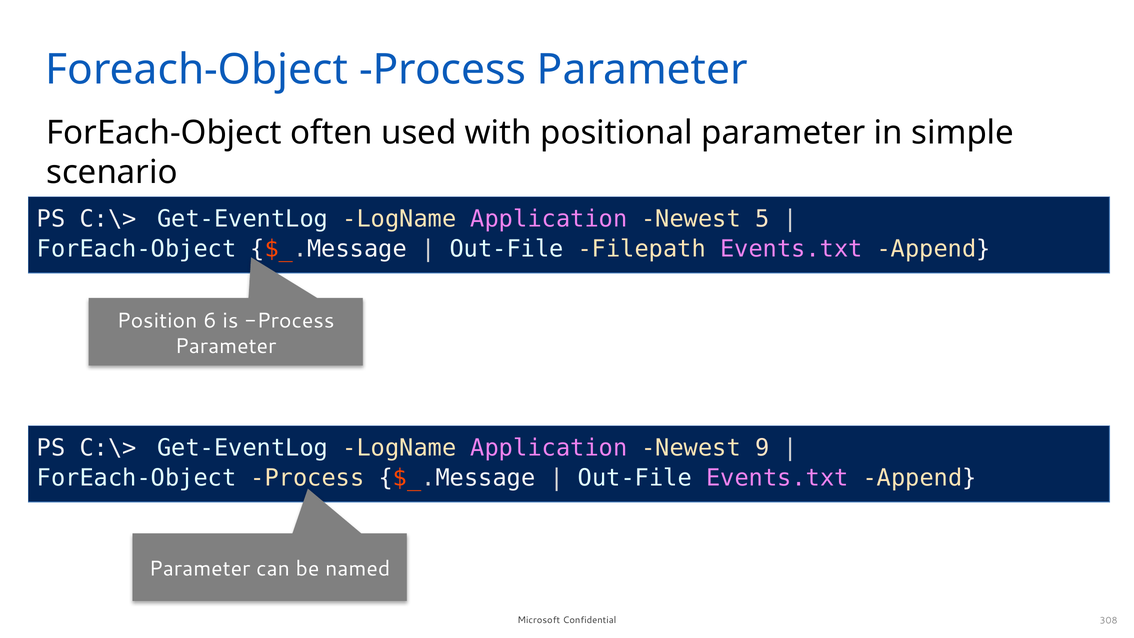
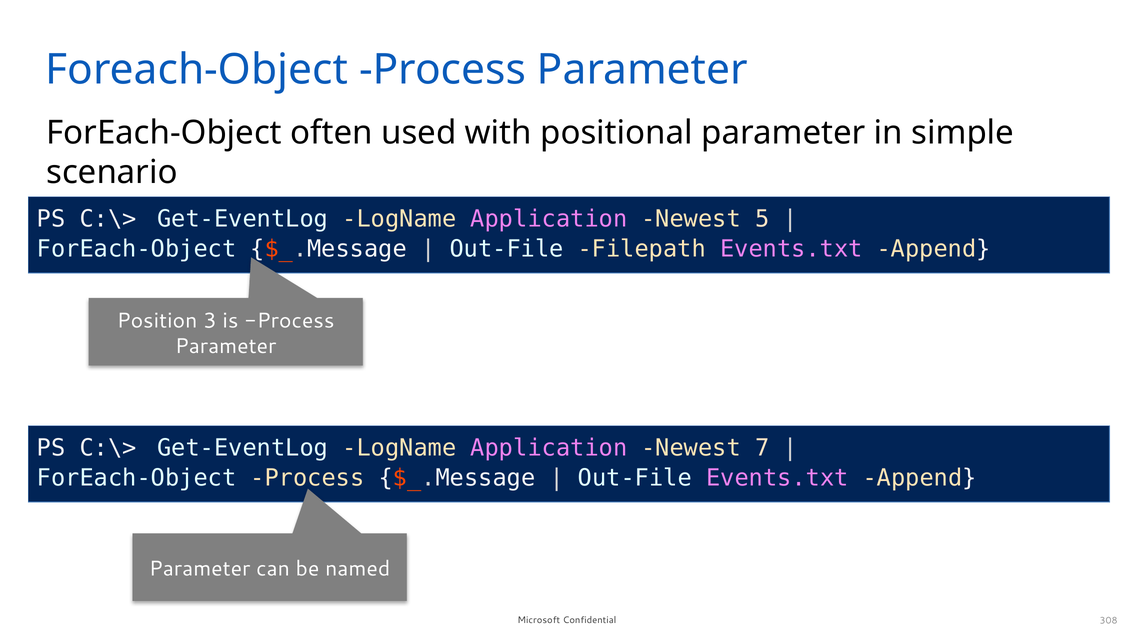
6: 6 -> 3 (210, 320)
9: 9 -> 7 (762, 448)
